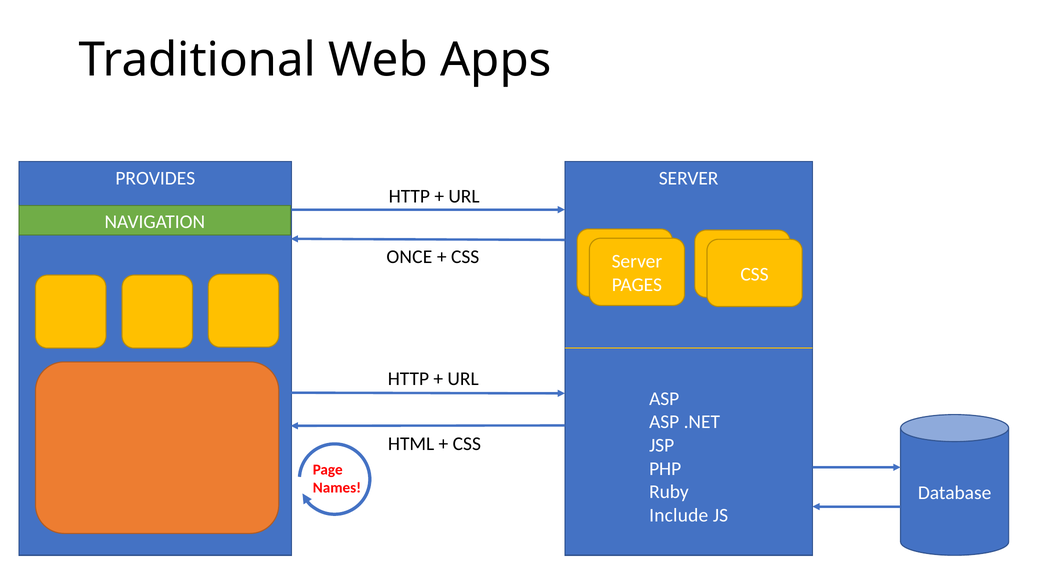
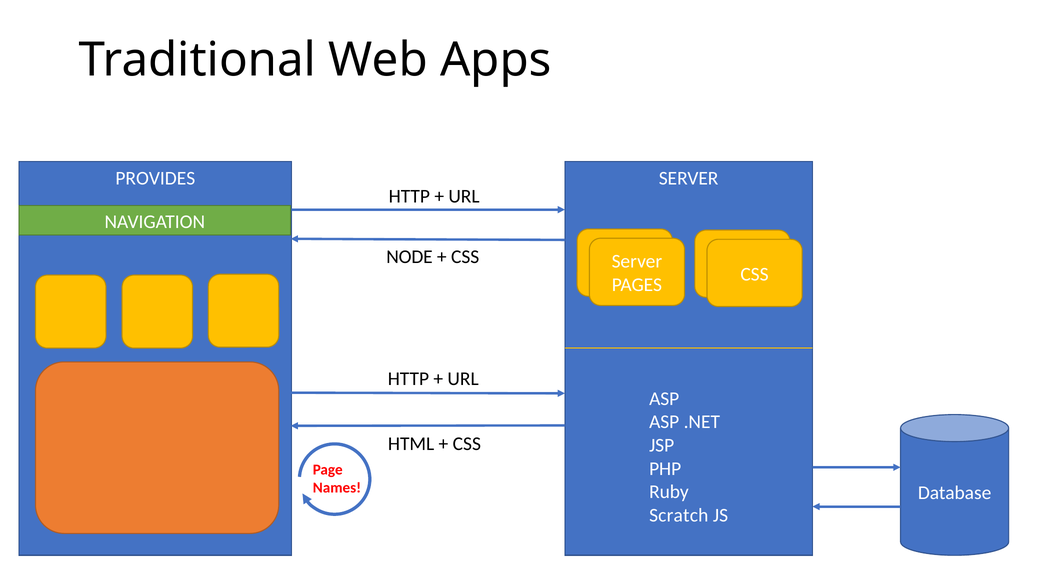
ONCE: ONCE -> NODE (410, 257)
Include: Include -> Scratch (679, 516)
